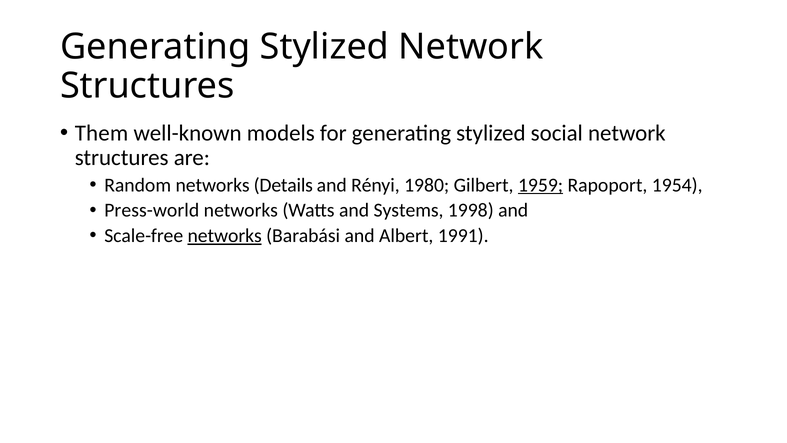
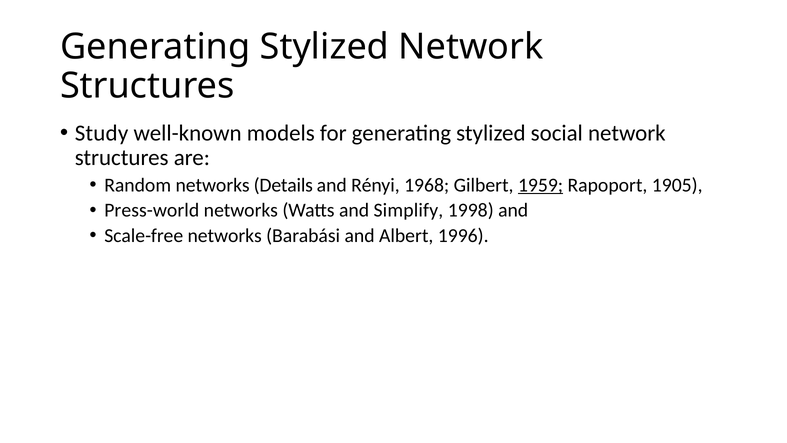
Them: Them -> Study (102, 133)
1980: 1980 -> 1968 (427, 185)
1954: 1954 -> 1905 (677, 185)
Systems: Systems -> Simplify (408, 210)
networks underline: present -> none (225, 236)
1991: 1991 -> 1996 (463, 236)
